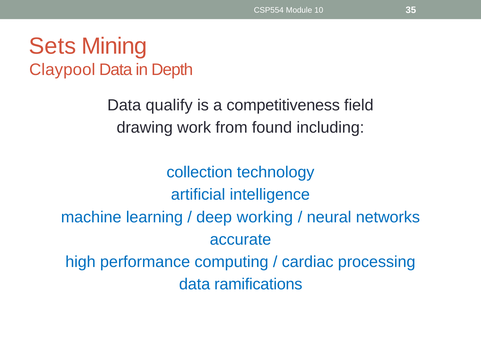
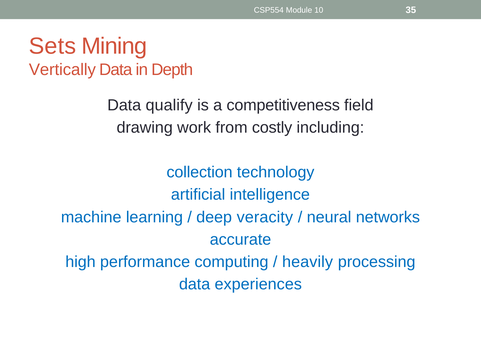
Claypool: Claypool -> Vertically (62, 70)
found: found -> costly (272, 128)
working: working -> veracity (265, 218)
cardiac: cardiac -> heavily (308, 262)
ramifications: ramifications -> experiences (258, 285)
